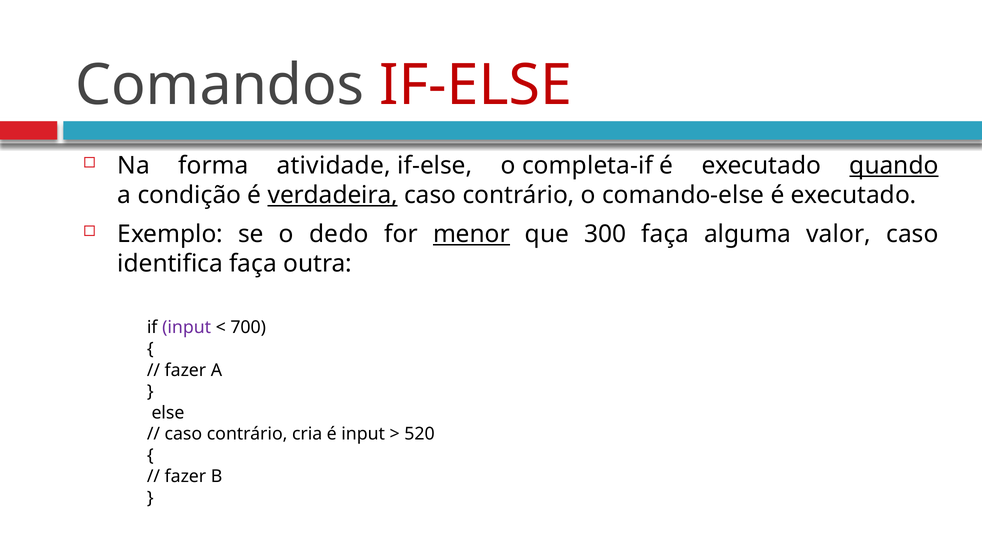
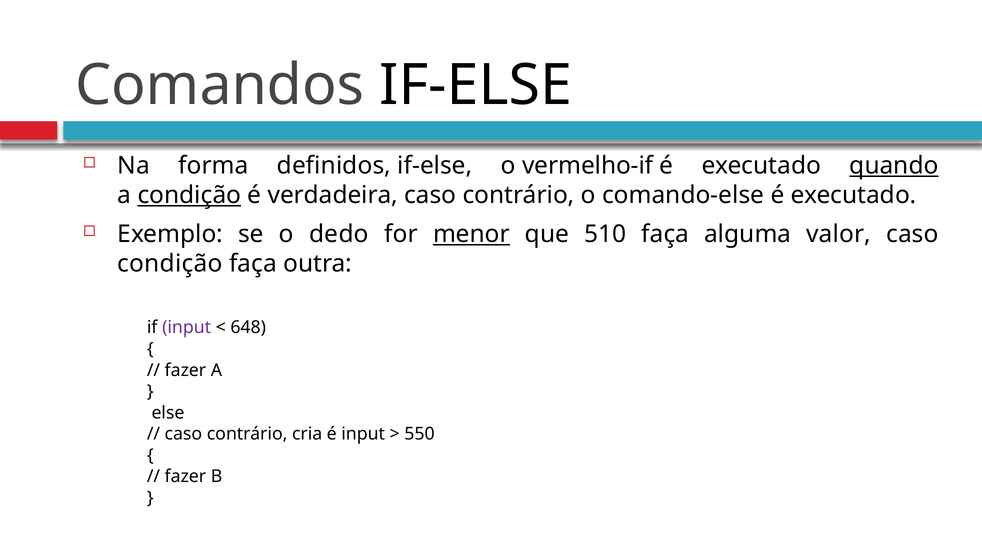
IF-ELSE colour: red -> black (476, 85)
atividade: atividade -> definidos (334, 166)
completa-if: completa-if -> vermelho-if (588, 166)
condição underline: none -> present (189, 195)
verdadeira underline: present -> none (333, 195)
300: 300 -> 510 (605, 234)
identifica: identifica -> condição (170, 264)
700: 700 -> 648 (248, 328)
520: 520 -> 550 (420, 434)
